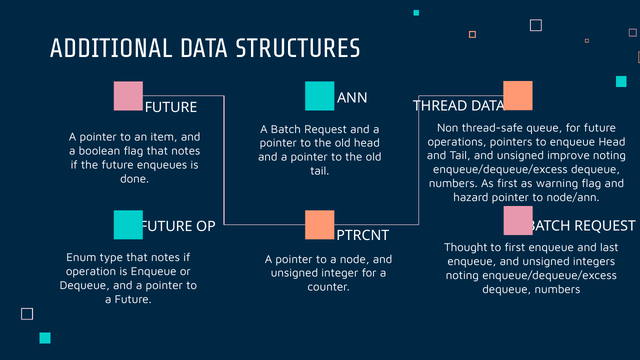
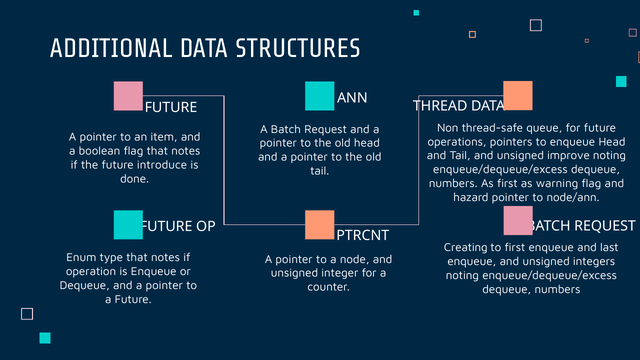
enqueues: enqueues -> introduce (162, 165)
Thought: Thought -> Creating (466, 248)
